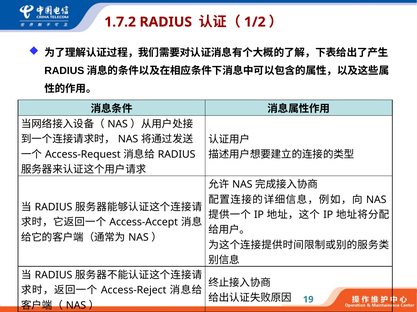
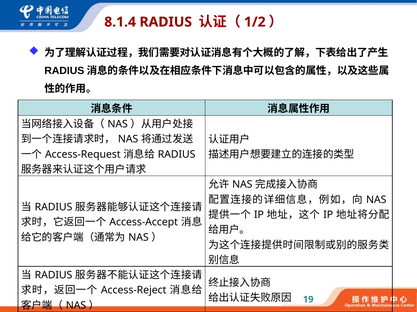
1.7.2: 1.7.2 -> 8.1.4 (120, 22)
